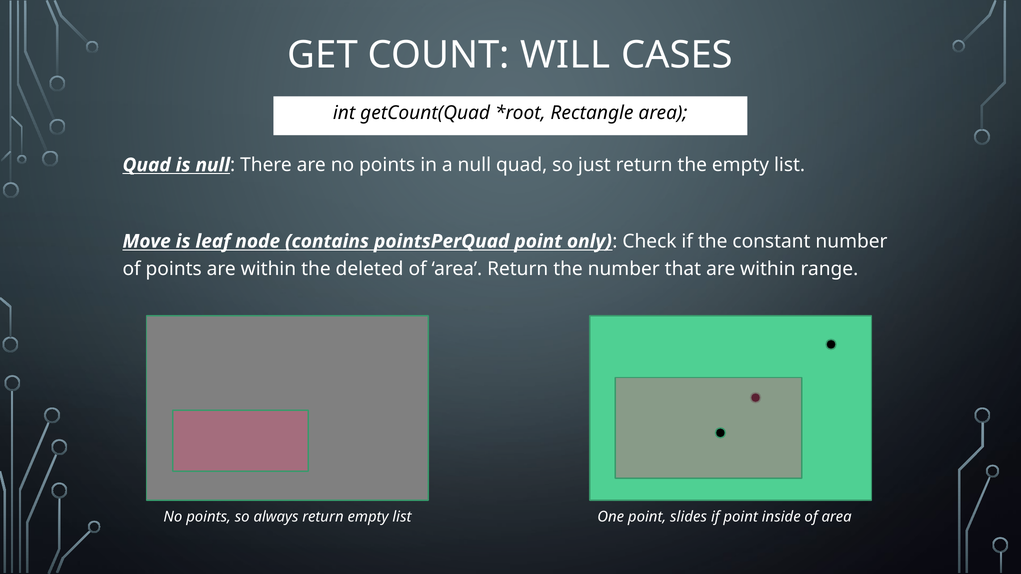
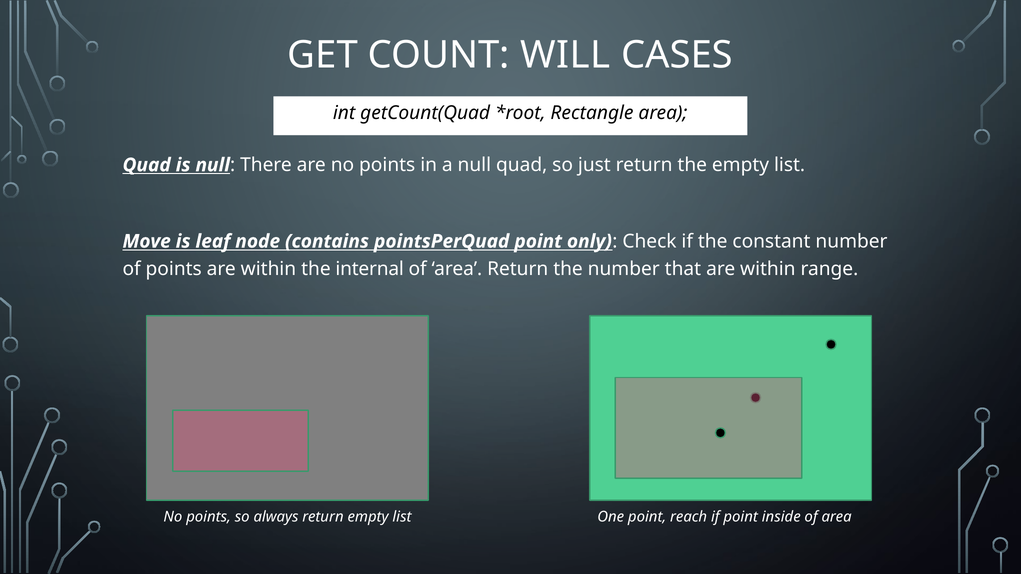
deleted: deleted -> internal (370, 269)
slides: slides -> reach (689, 517)
